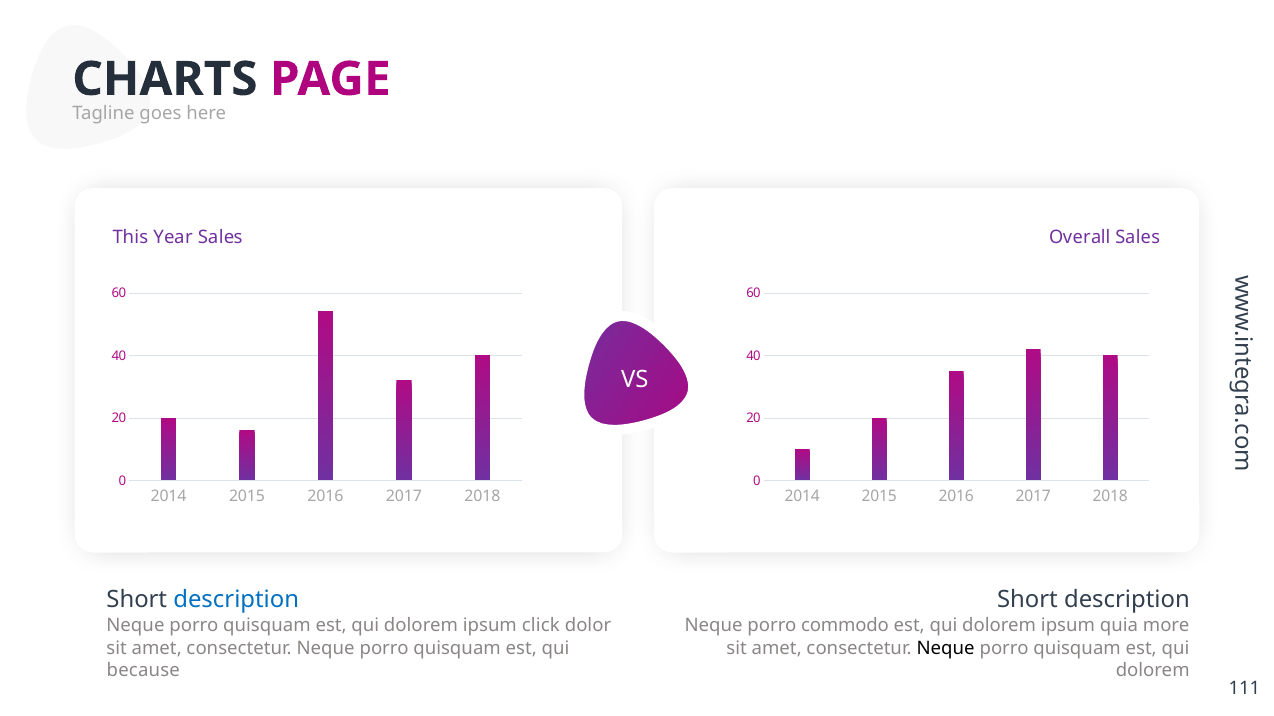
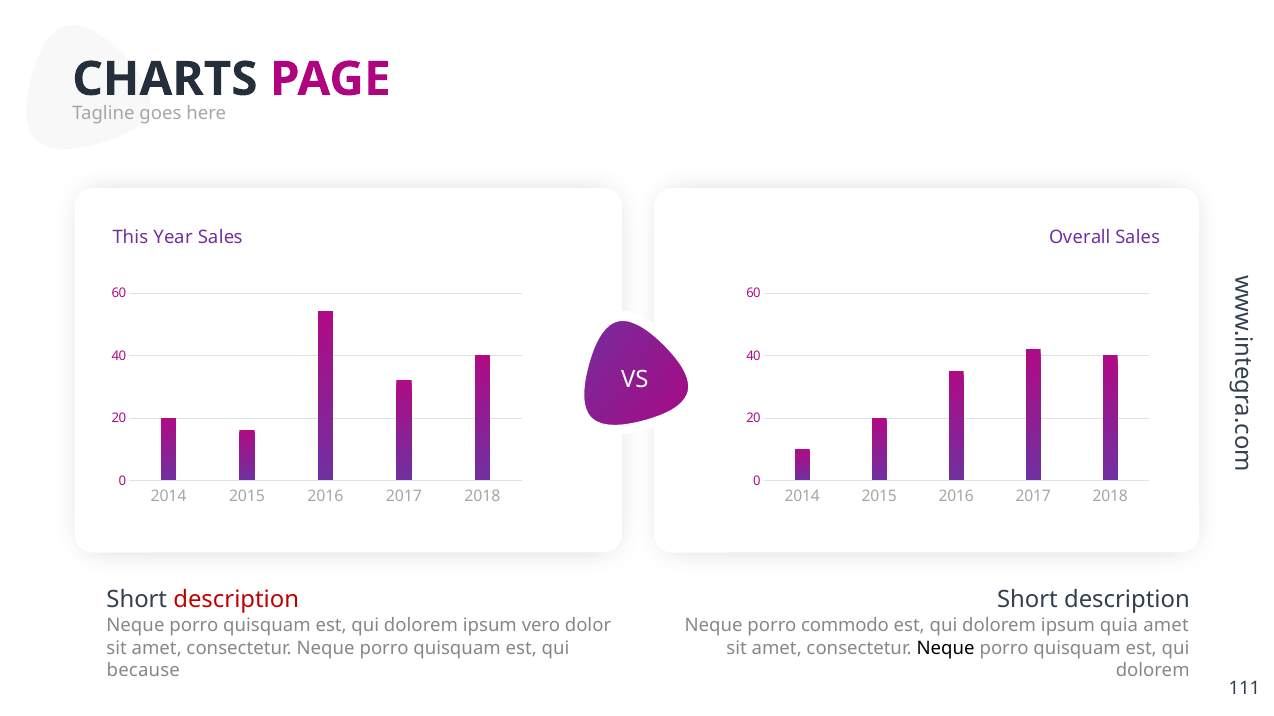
description colour: blue -> red (236, 600)
click: click -> vero (541, 626)
quia more: more -> amet (1166, 626)
